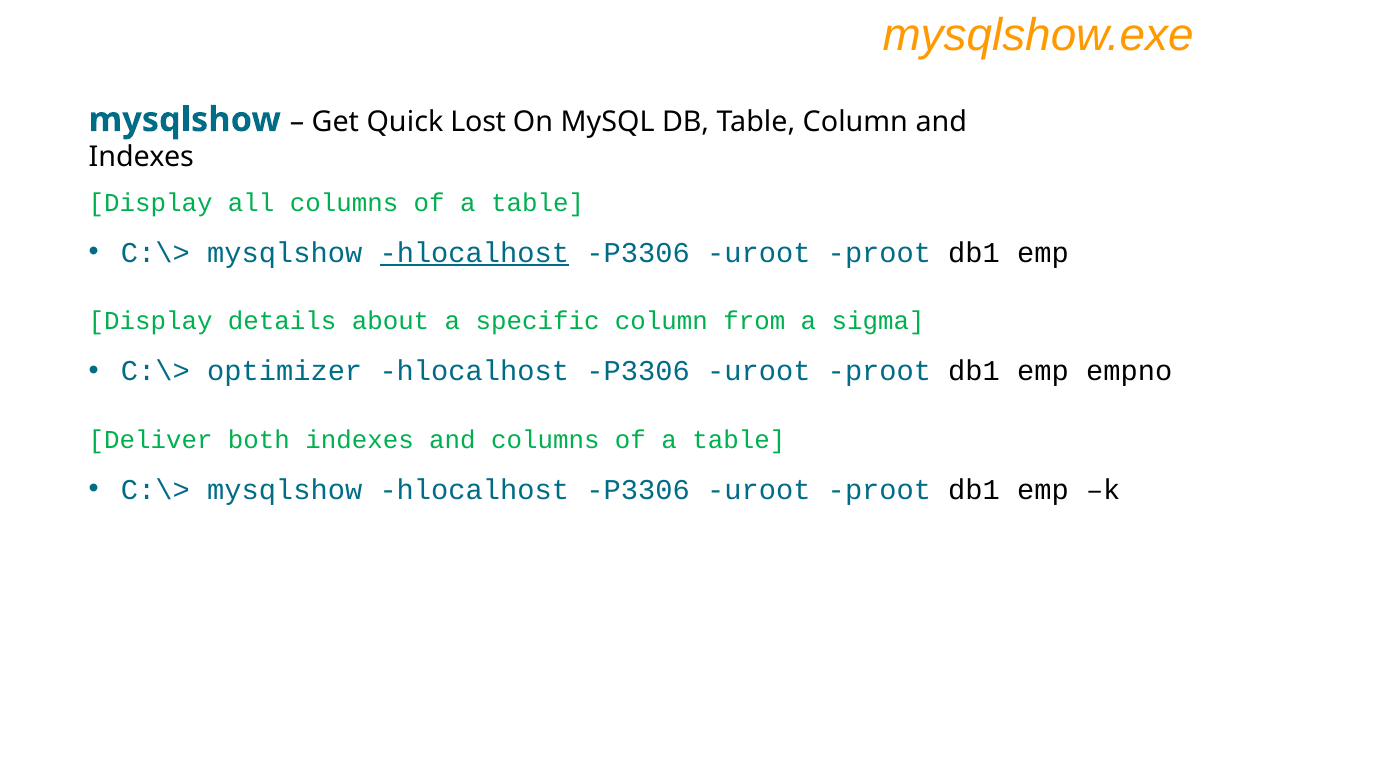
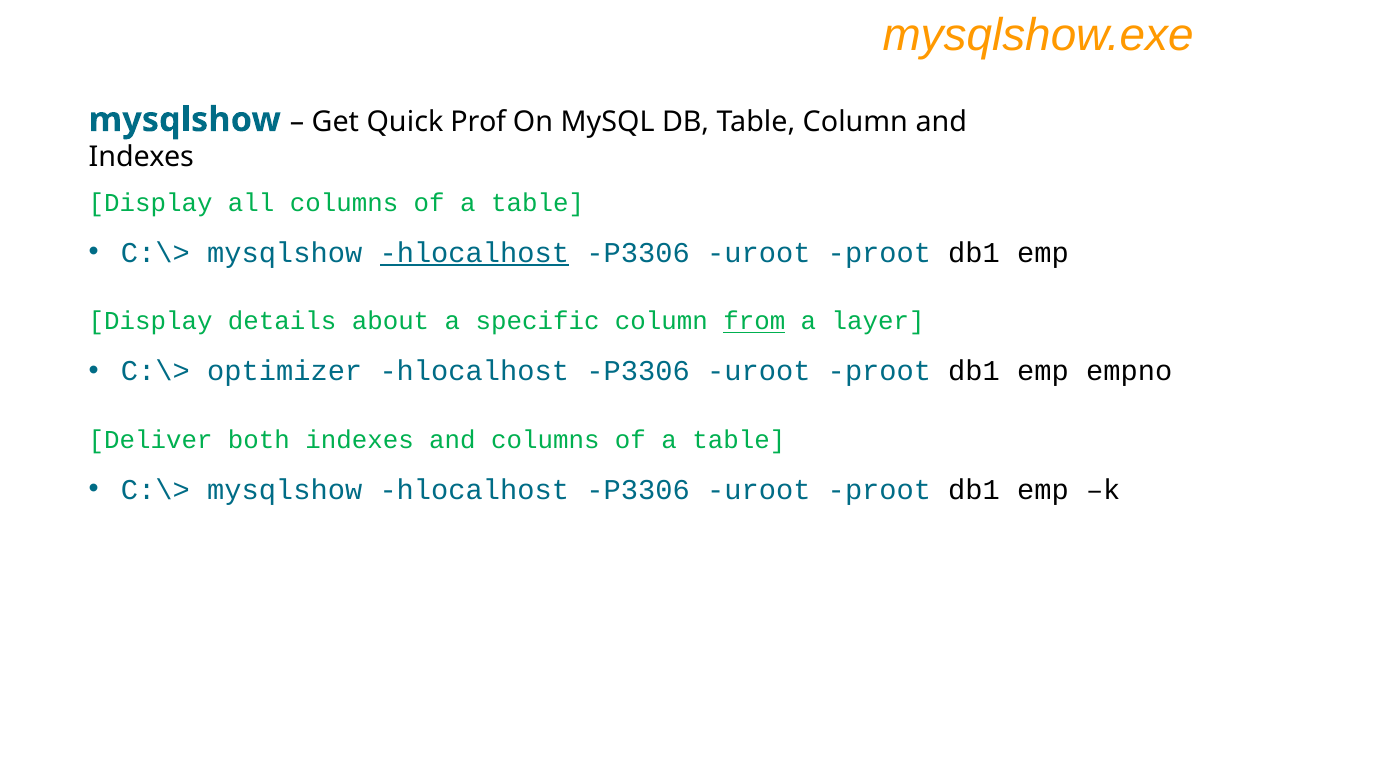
Lost: Lost -> Prof (478, 122)
from underline: none -> present (754, 321)
sigma: sigma -> layer (878, 321)
